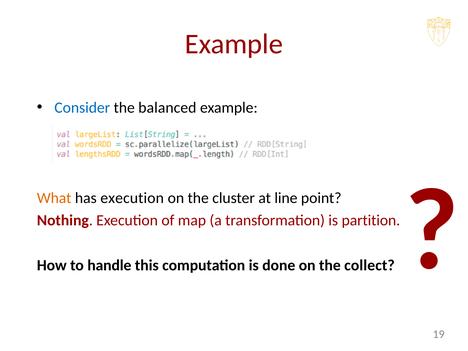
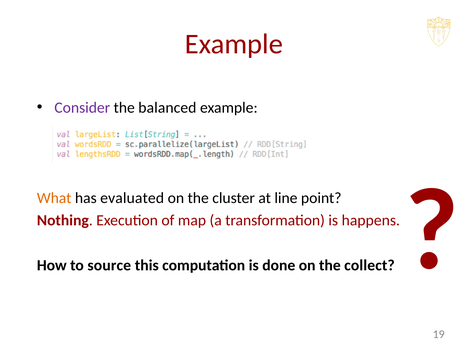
Consider colour: blue -> purple (82, 108)
has execution: execution -> evaluated (132, 198)
partition: partition -> happens (371, 220)
handle: handle -> source (109, 265)
